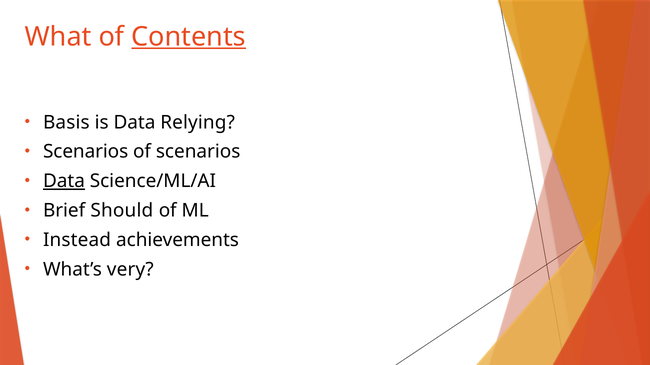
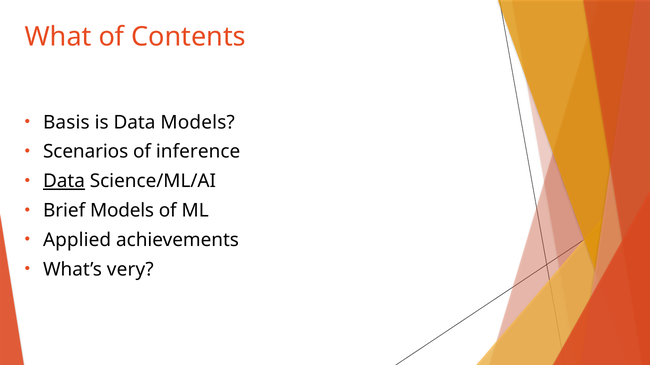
Contents underline: present -> none (189, 37)
Data Relying: Relying -> Models (198, 123)
of scenarios: scenarios -> inference (198, 152)
Brief Should: Should -> Models (122, 211)
Instead: Instead -> Applied (77, 240)
